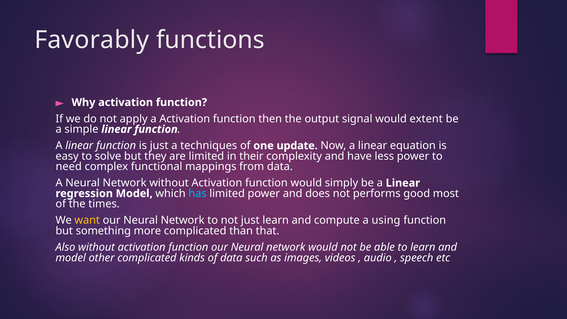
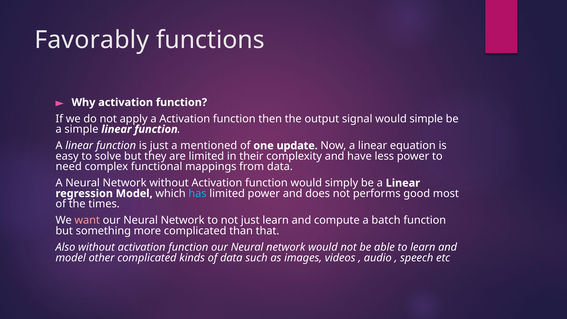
would extent: extent -> simple (426, 119)
techniques: techniques -> mentioned (209, 146)
want colour: yellow -> pink (87, 220)
using: using -> batch (386, 220)
